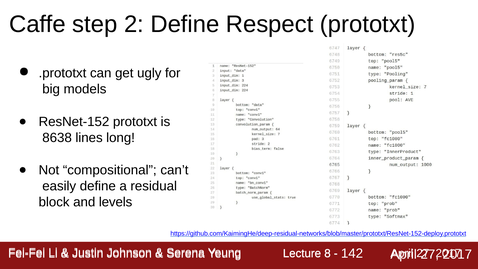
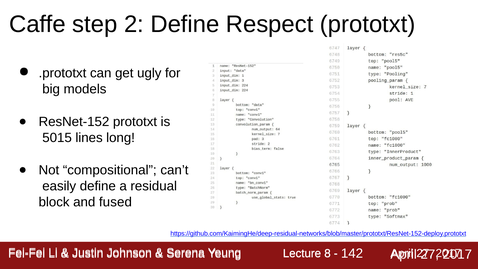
8638: 8638 -> 5015 (57, 138)
levels: levels -> fused (115, 202)
